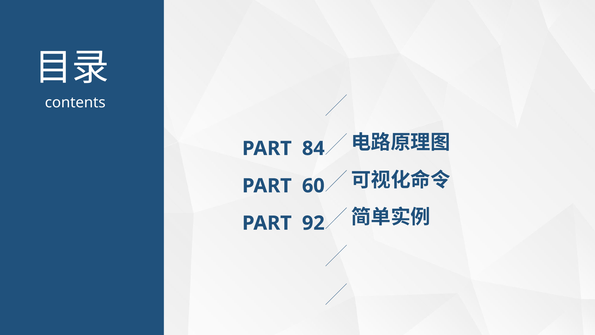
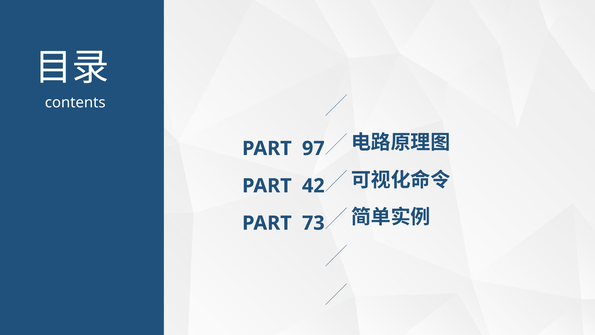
84: 84 -> 97 (313, 148)
60: 60 -> 42 (313, 186)
92: 92 -> 73 (313, 223)
